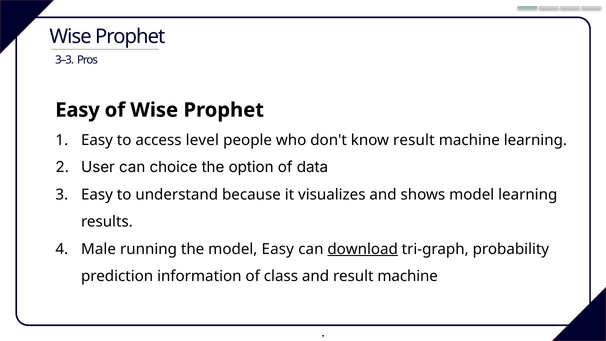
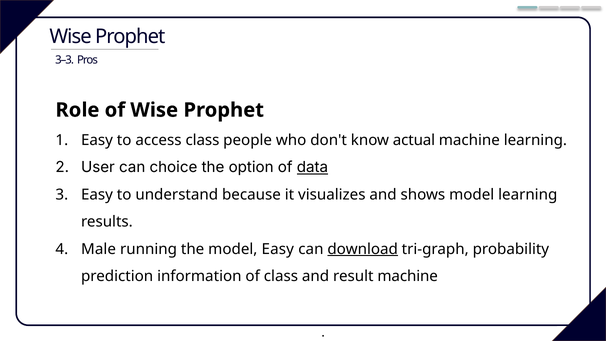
Easy: Easy -> Role (77, 110)
access level: level -> class (202, 140)
know result: result -> actual (414, 140)
data underline: none -> present (312, 167)
